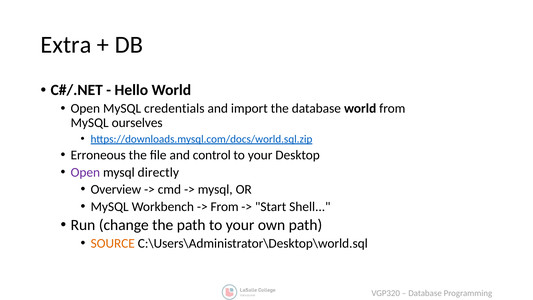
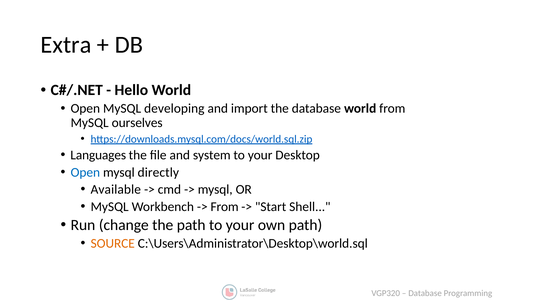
credentials: credentials -> developing (174, 108)
Erroneous: Erroneous -> Languages (98, 155)
control: control -> system (212, 155)
Open colour: purple -> blue (85, 172)
Overview: Overview -> Available (116, 189)
